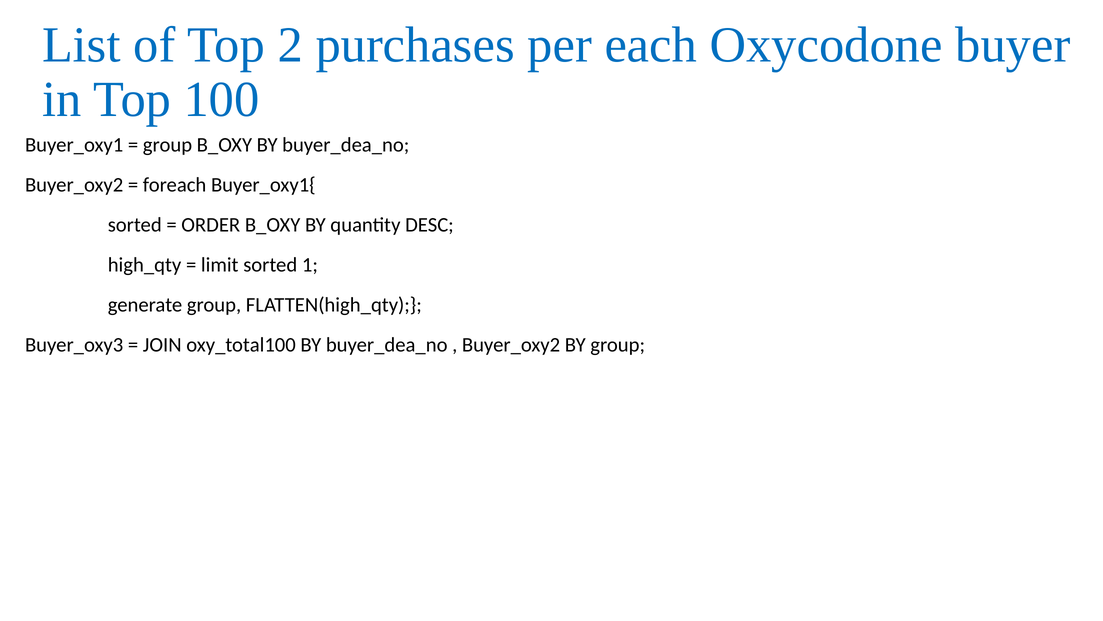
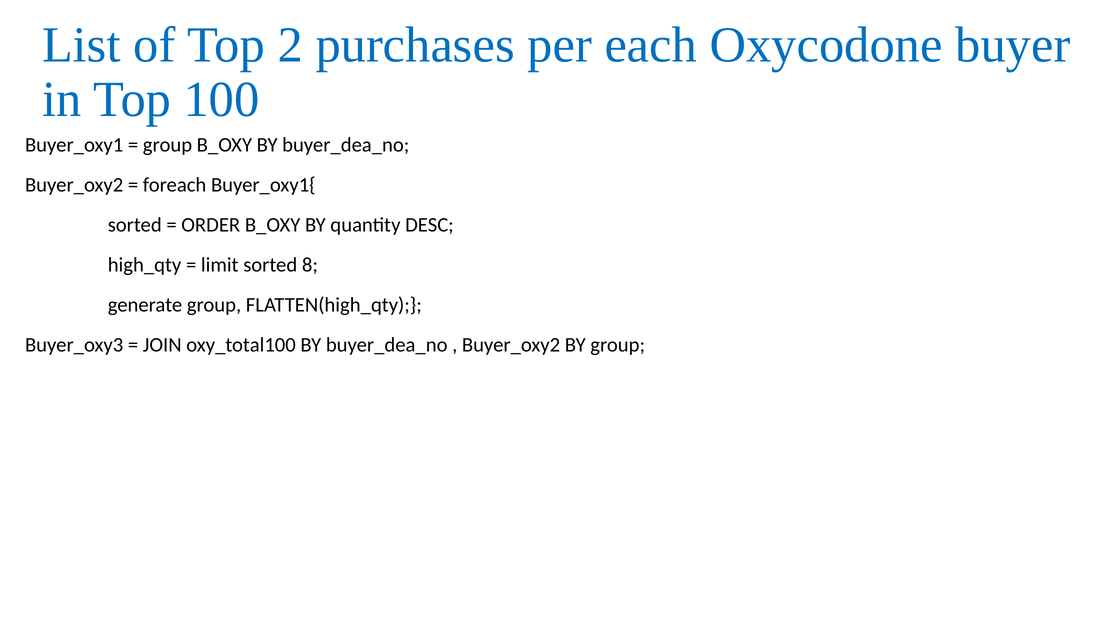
1: 1 -> 8 (310, 265)
